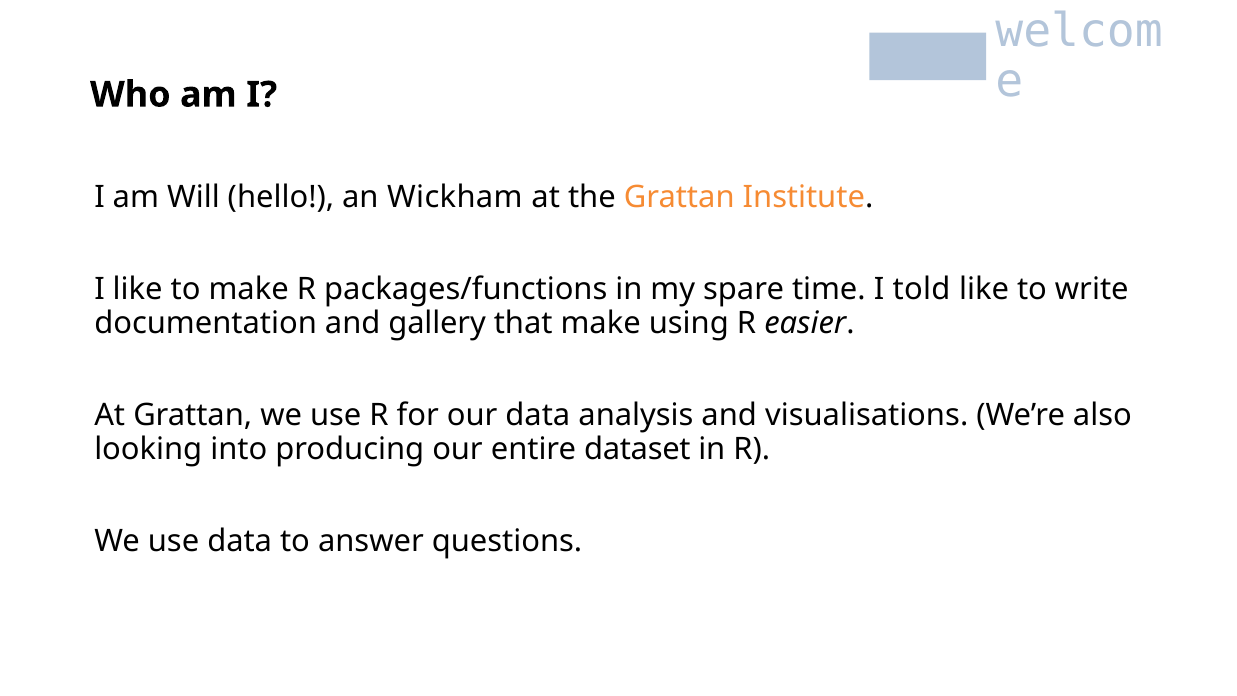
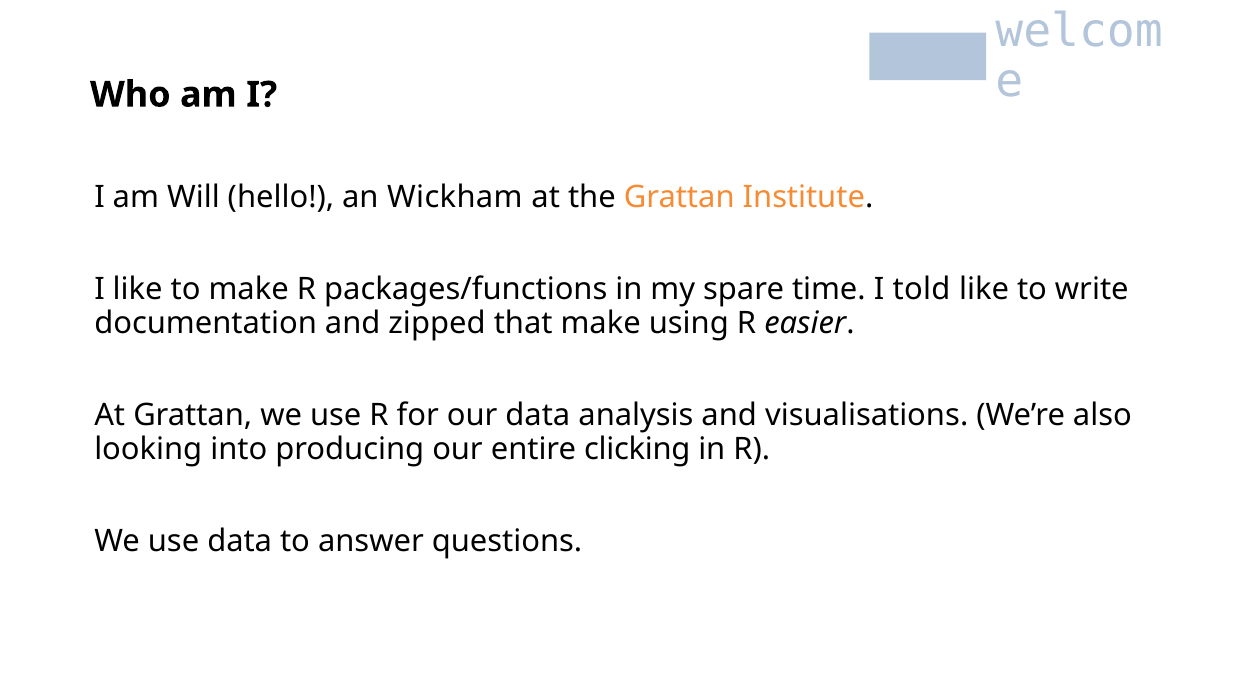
gallery: gallery -> zipped (437, 323)
dataset: dataset -> clicking (637, 449)
